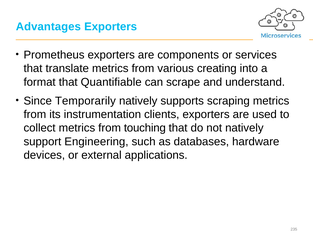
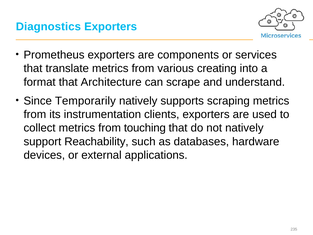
Advantages: Advantages -> Diagnostics (48, 27)
Quantifiable: Quantifiable -> Architecture (111, 82)
Engineering: Engineering -> Reachability (96, 141)
